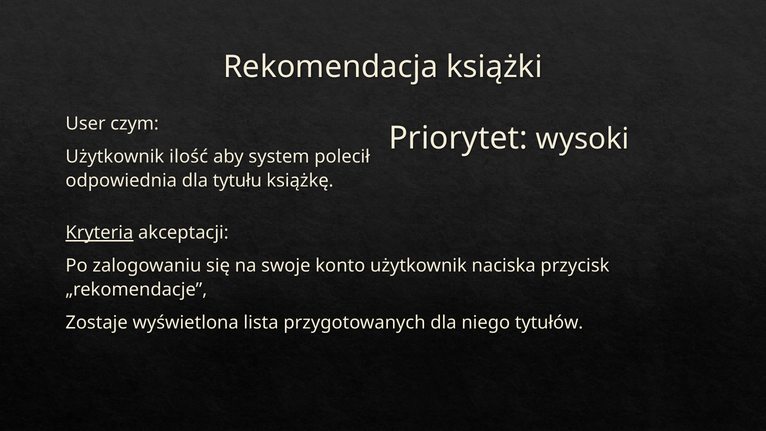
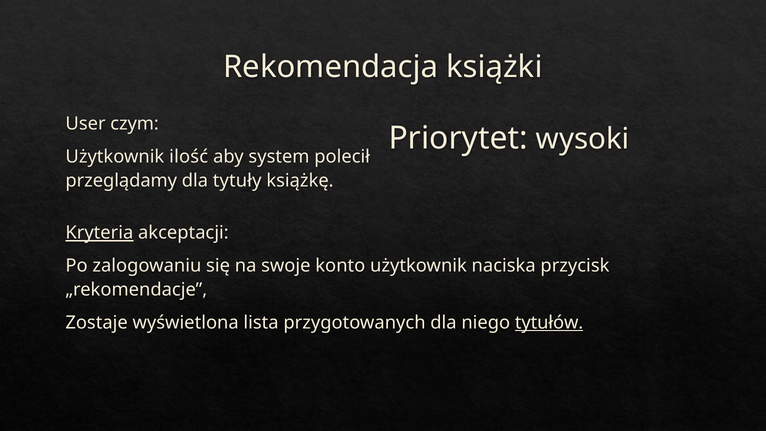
odpowiednia: odpowiednia -> przeglądamy (121, 181)
tytułu: tytułu -> tytuły (237, 181)
tytułów underline: none -> present (549, 323)
